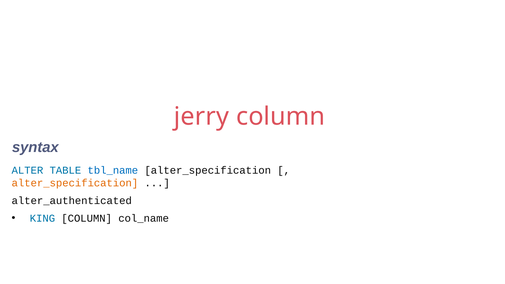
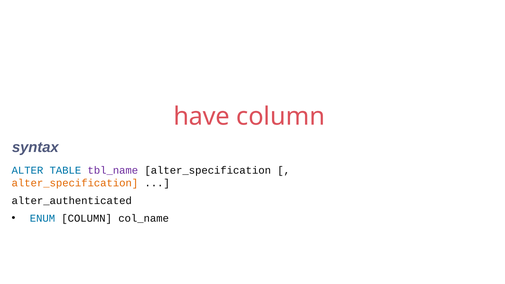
jerry: jerry -> have (202, 117)
tbl_name colour: blue -> purple (113, 170)
KING: KING -> ENUM (42, 218)
